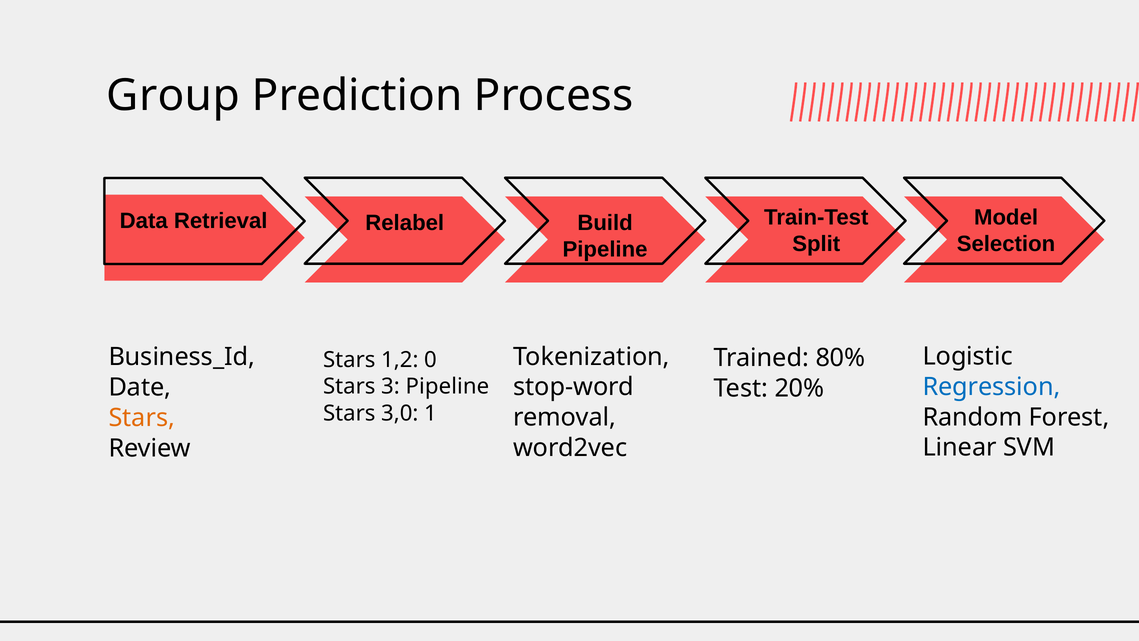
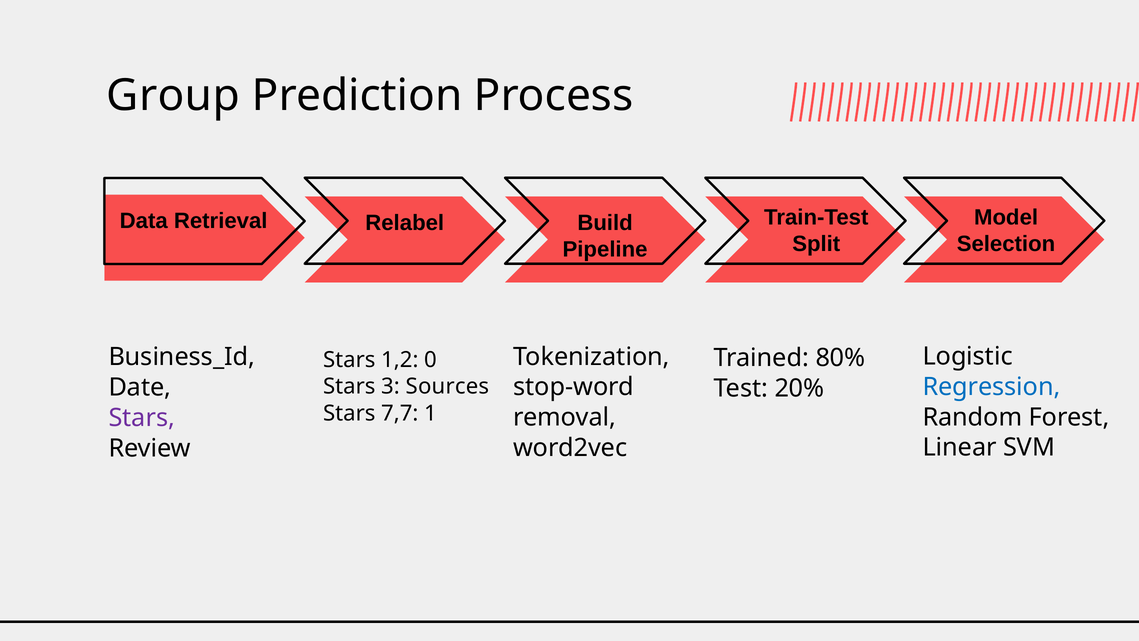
3 Pipeline: Pipeline -> Sources (447, 386)
3,0: 3,0 -> 7,7 (400, 413)
Stars colour: orange -> purple (142, 418)
